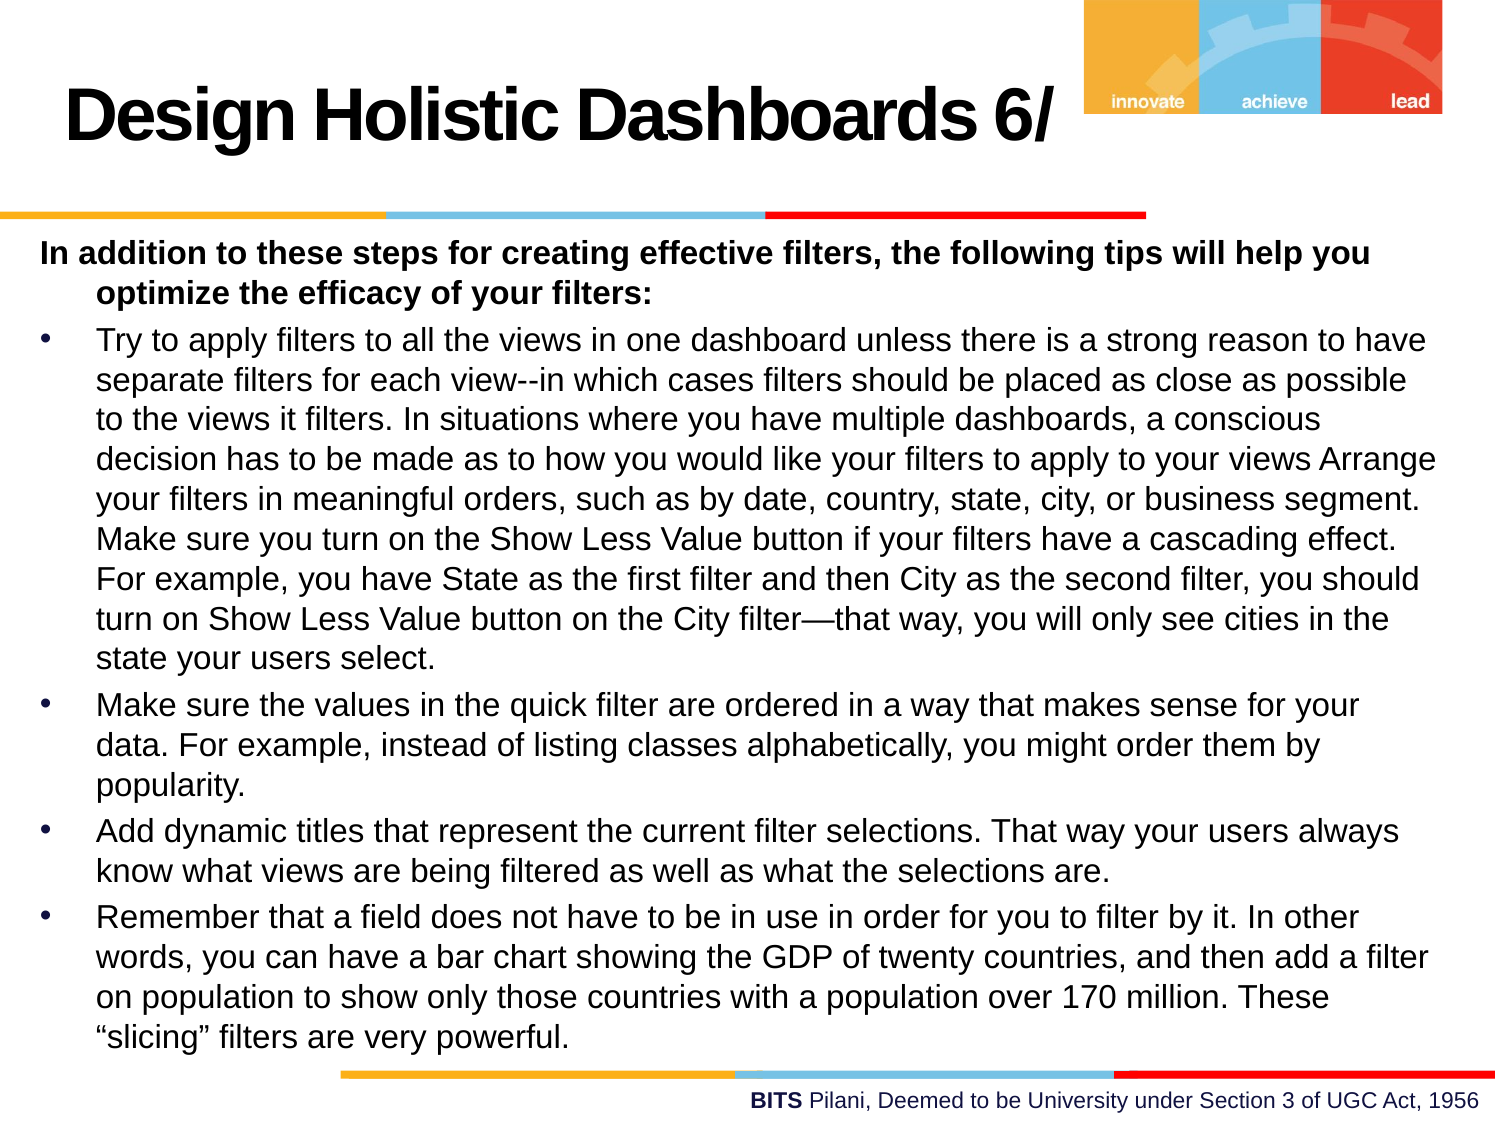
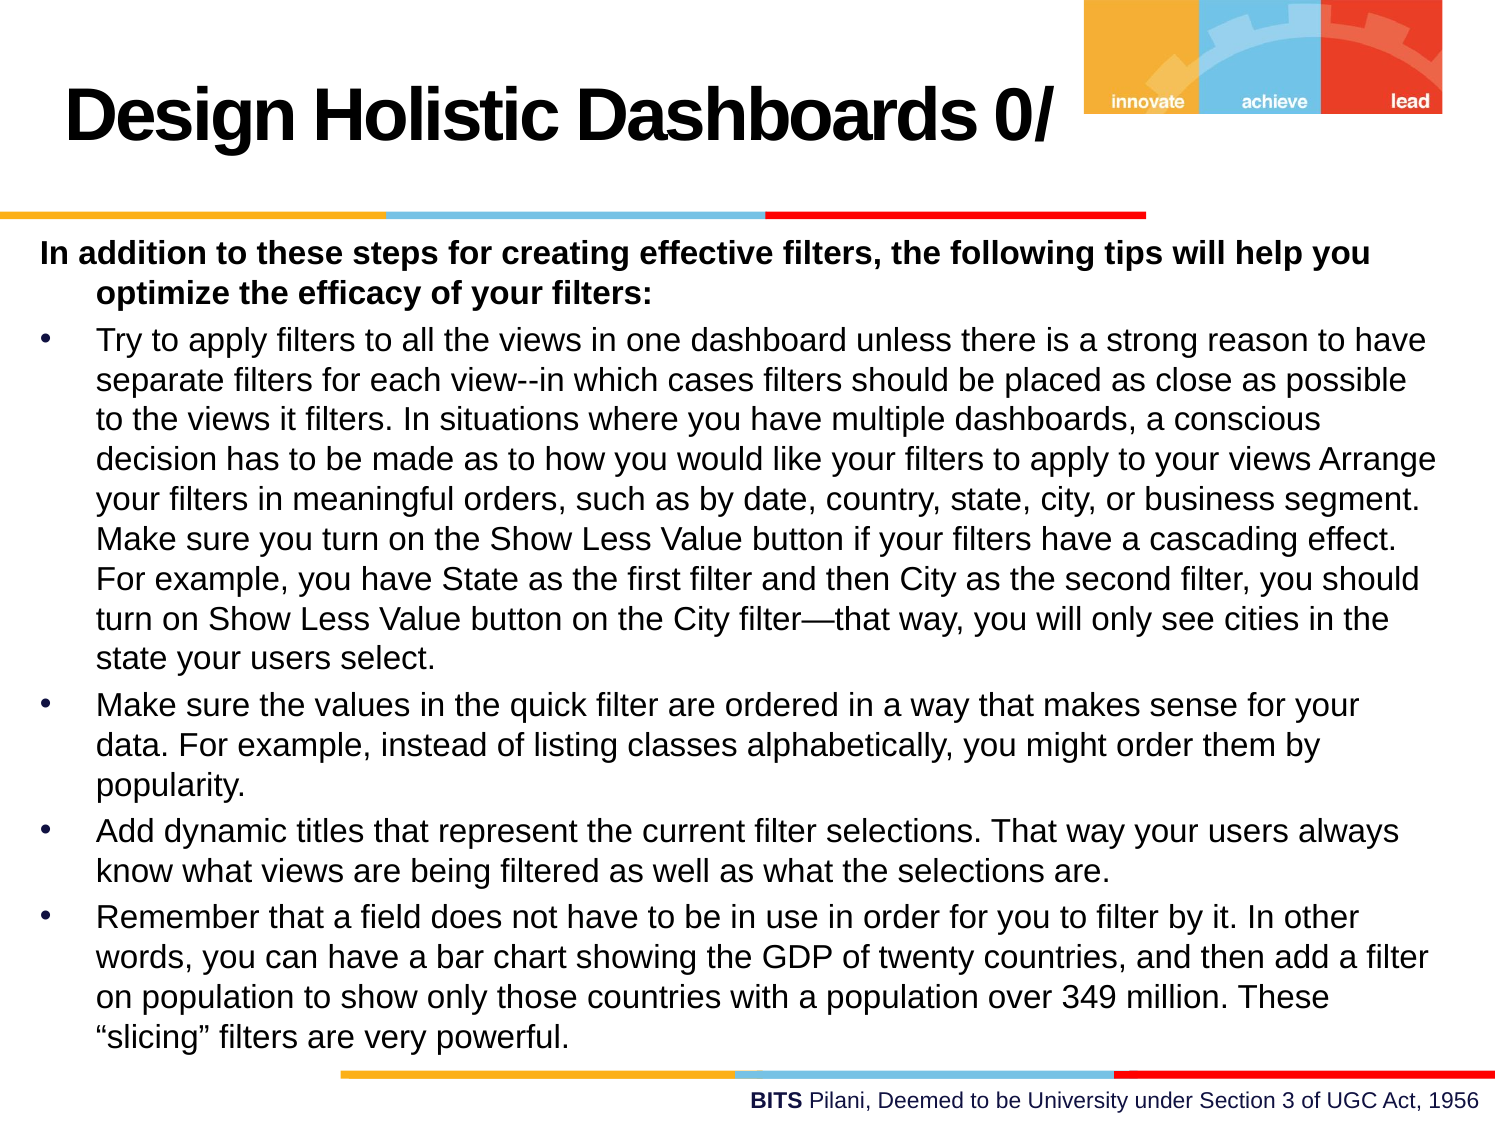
6/: 6/ -> 0/ (1024, 116)
170: 170 -> 349 (1089, 998)
